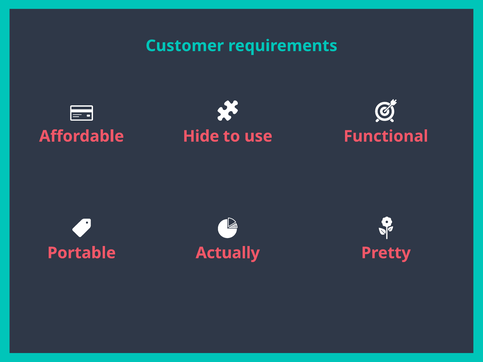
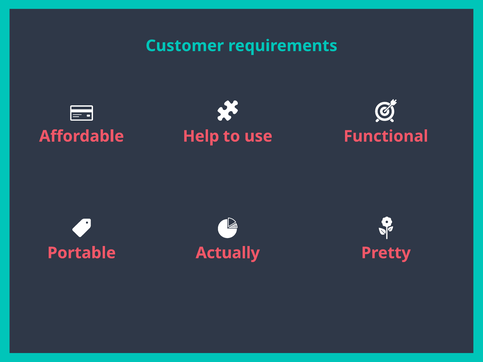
Hide: Hide -> Help (201, 136)
